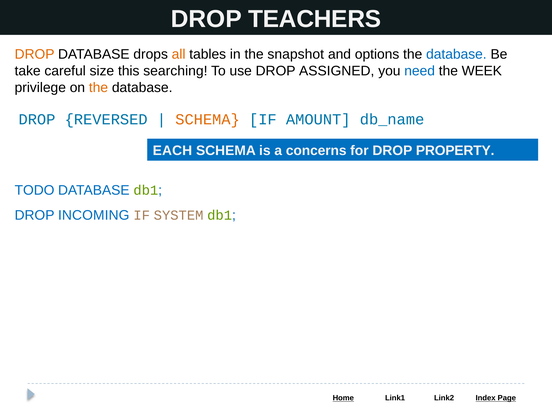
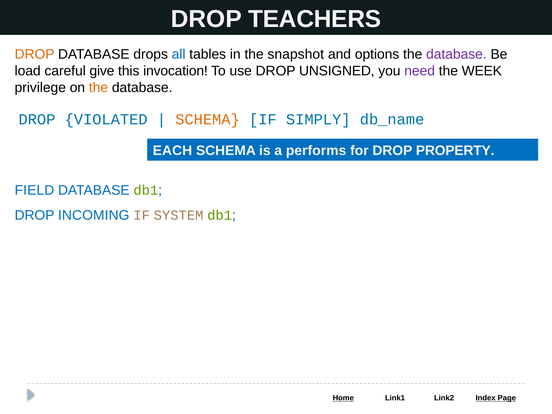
all colour: orange -> blue (179, 54)
database colour: blue -> purple (456, 54)
take: take -> load (28, 71)
size: size -> give (102, 71)
searching: searching -> invocation (176, 71)
ASSIGNED: ASSIGNED -> UNSIGNED (337, 71)
need colour: blue -> purple (420, 71)
REVERSED: REVERSED -> VIOLATED (106, 120)
AMOUNT: AMOUNT -> SIMPLY (318, 120)
concerns: concerns -> performs (316, 151)
TODO: TODO -> FIELD (34, 190)
